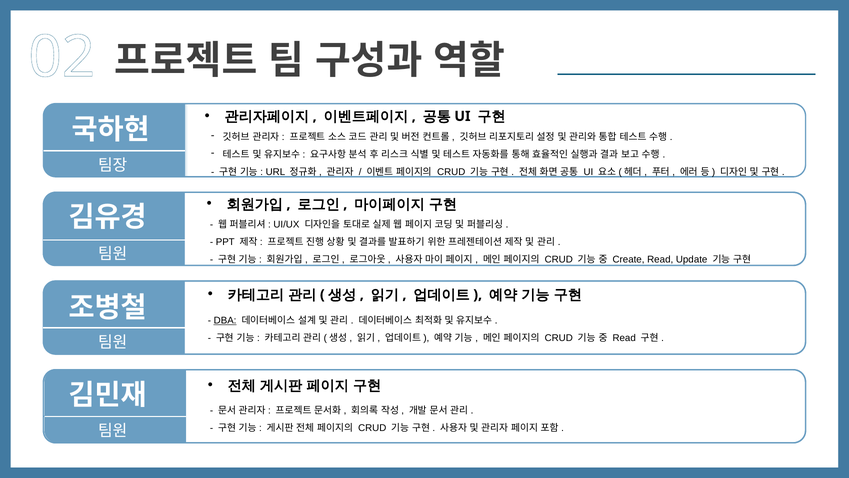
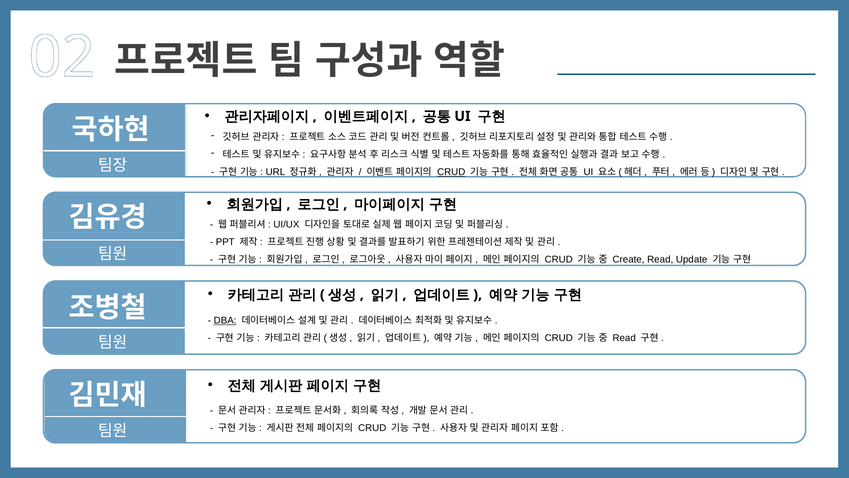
CRUD underline: none -> present (451, 172)
